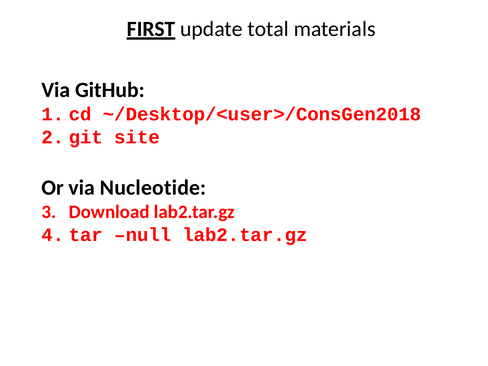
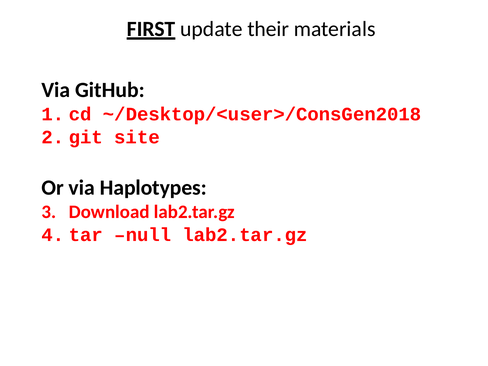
total: total -> their (268, 29)
Nucleotide: Nucleotide -> Haplotypes (153, 188)
